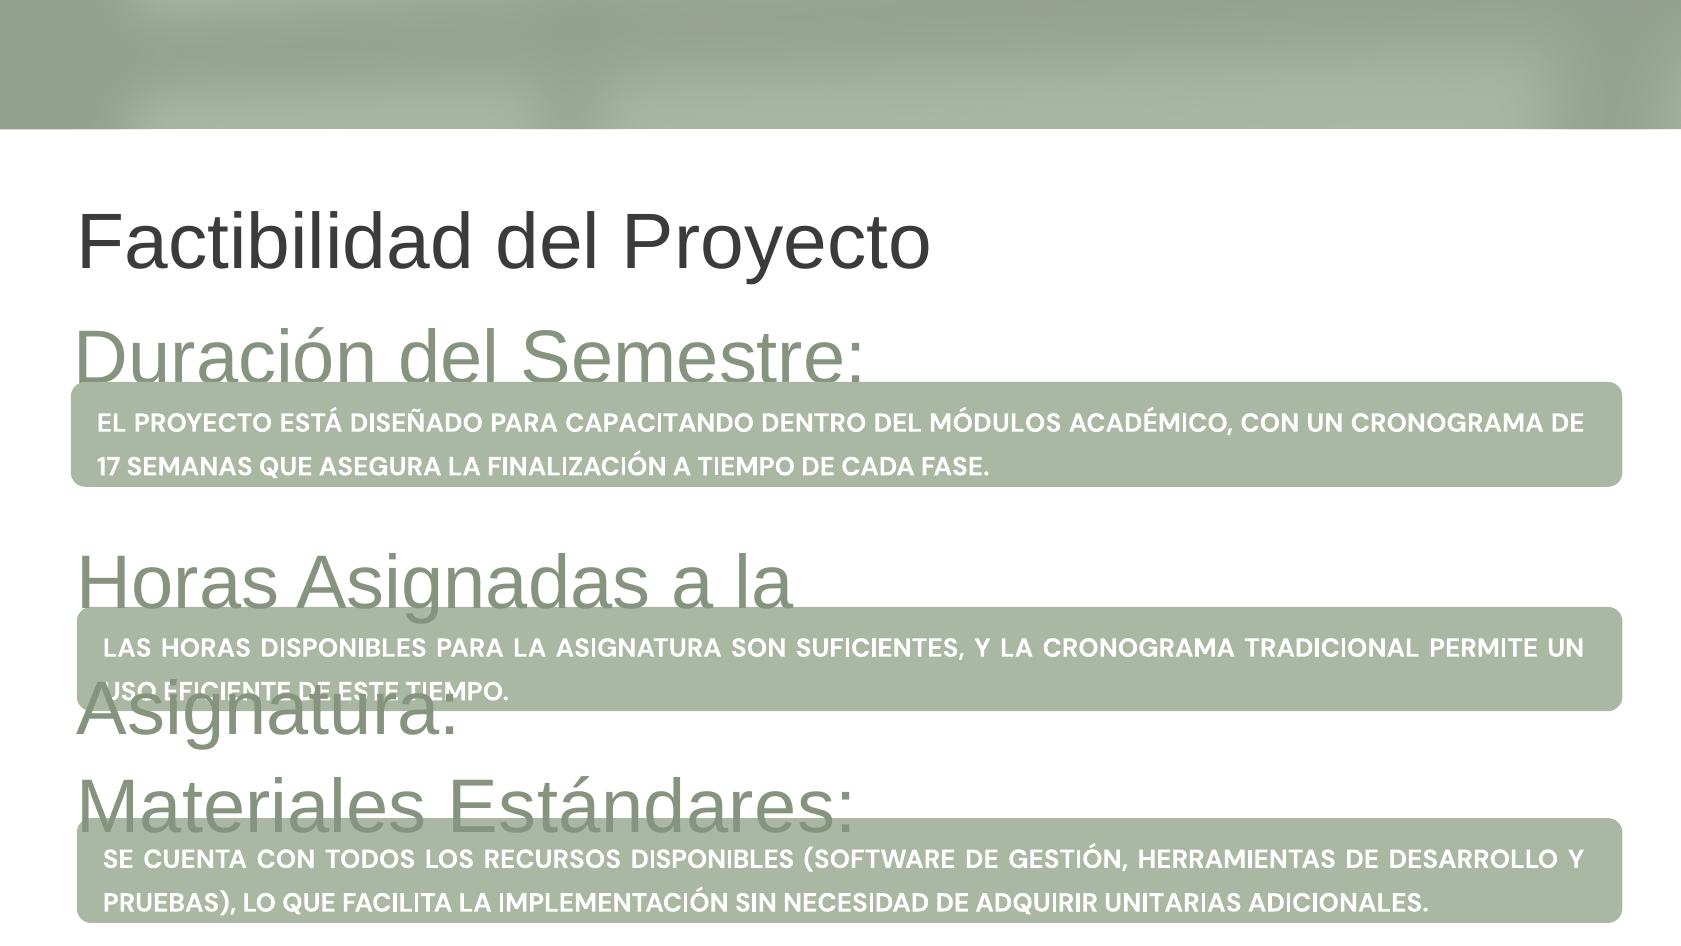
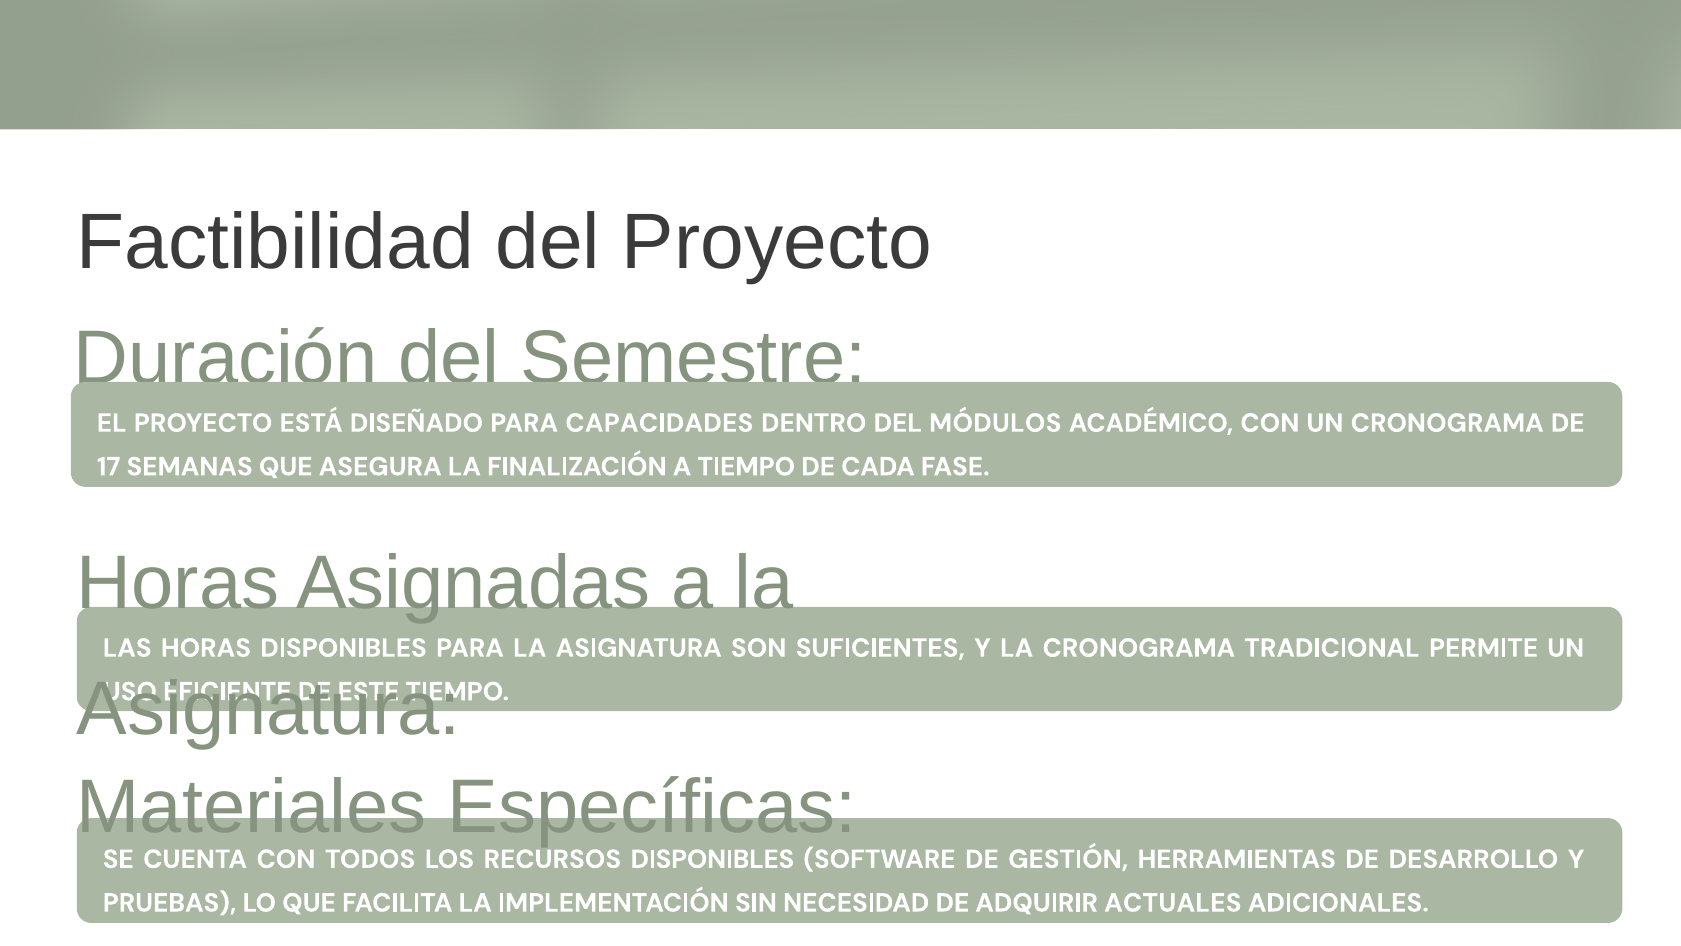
CAPACITANDO: CAPACITANDO -> CAPACIDADES (659, 423)
Estándares: Estándares -> Específicas (652, 807)
UNITARIAS: UNITARIAS -> ACTUALES (1173, 902)
